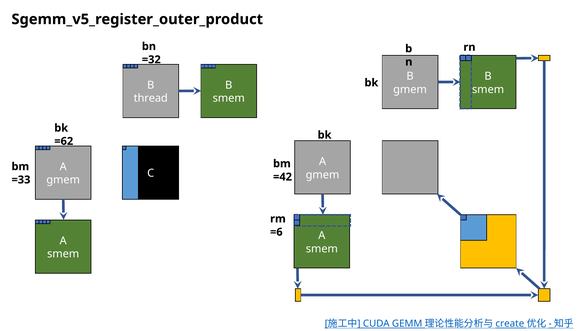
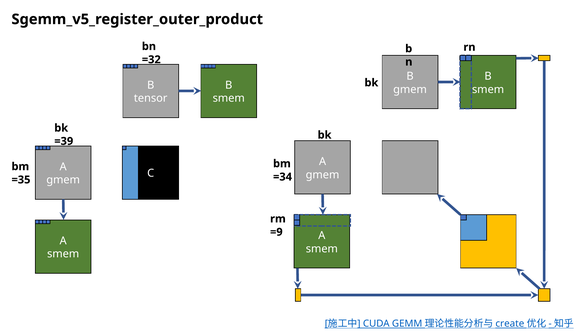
thread: thread -> tensor (151, 98)
=62: =62 -> =39 (64, 141)
=42: =42 -> =34 (283, 177)
=33: =33 -> =35 (21, 180)
=6: =6 -> =9 (276, 232)
